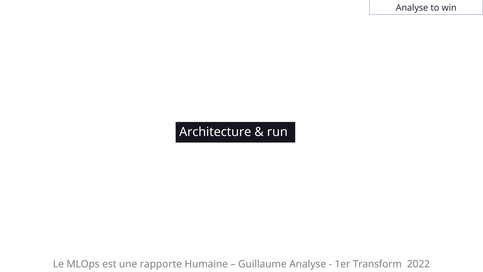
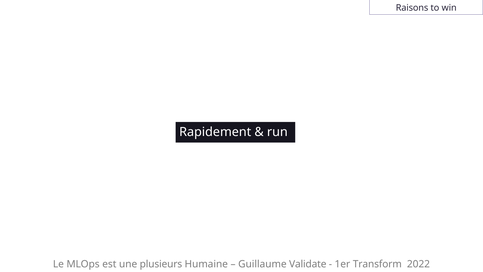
Analyse: Analyse -> Raisons (412, 8)
Architecture: Architecture -> Rapidement (215, 132)
rapporte: rapporte -> plusieurs (161, 264)
Analyse: Analyse -> Validate (308, 264)
